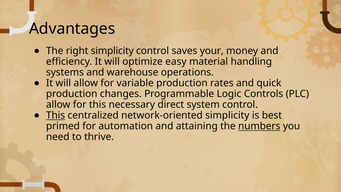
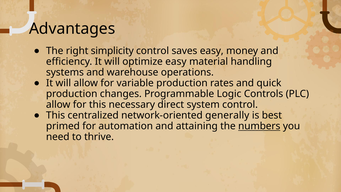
saves your: your -> easy (212, 51)
This underline: present -> none (56, 115)
network-oriented simplicity: simplicity -> generally (227, 115)
